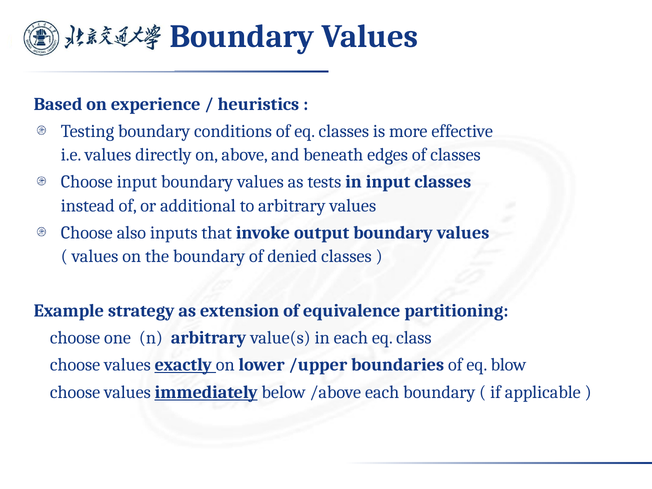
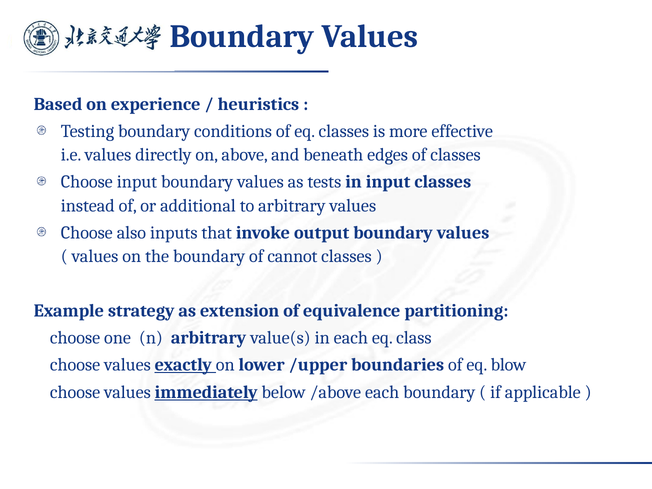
denied: denied -> cannot (292, 256)
